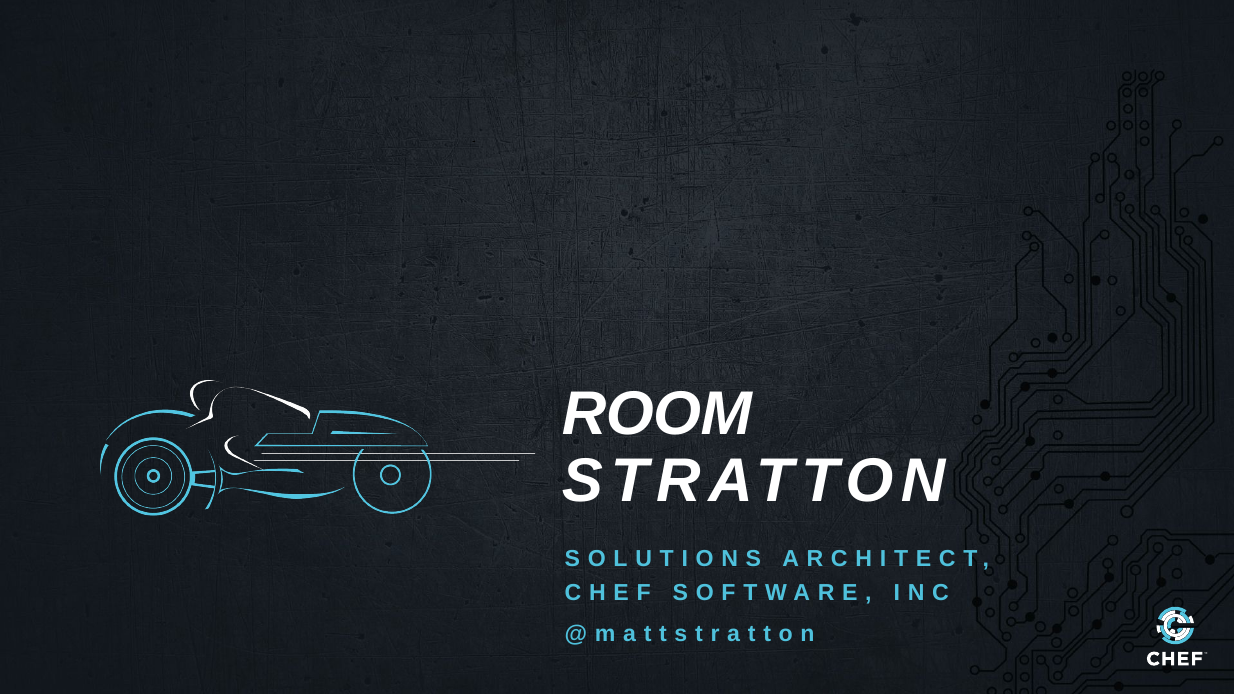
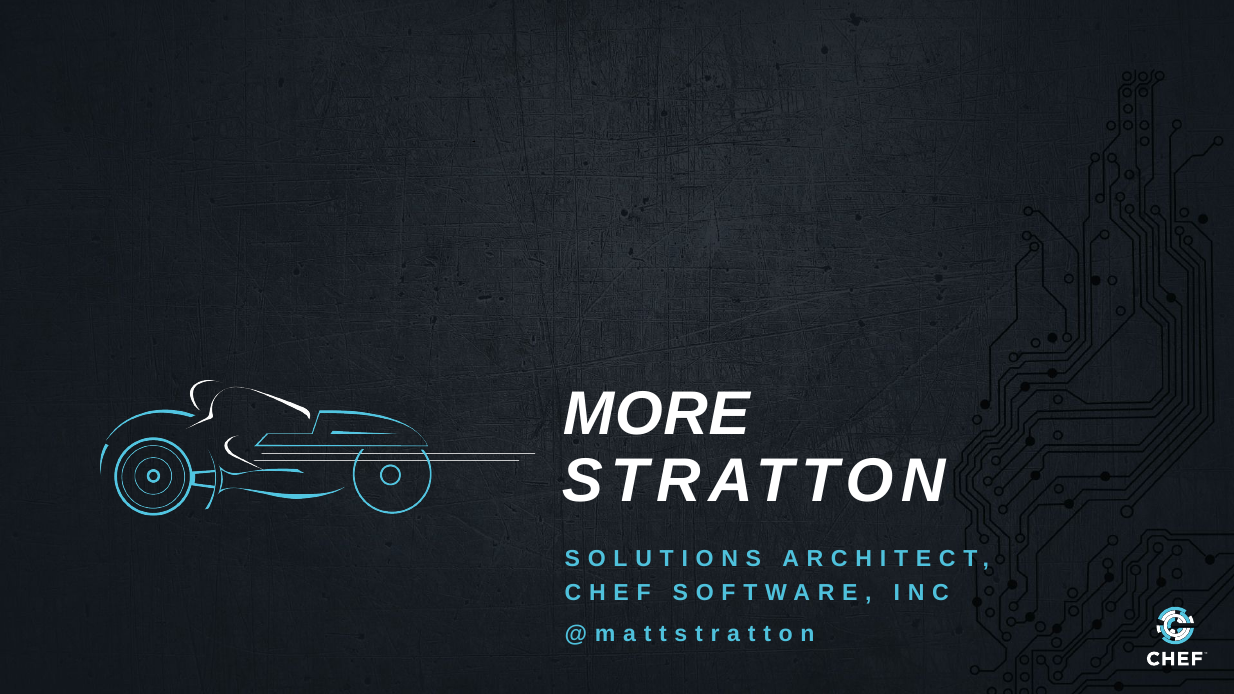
ROOM: ROOM -> MORE (656, 414)
